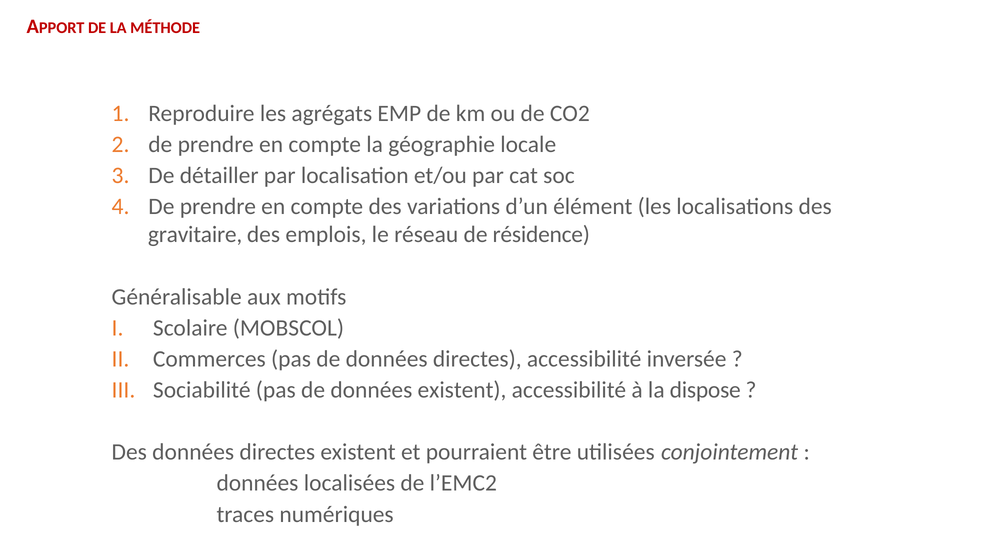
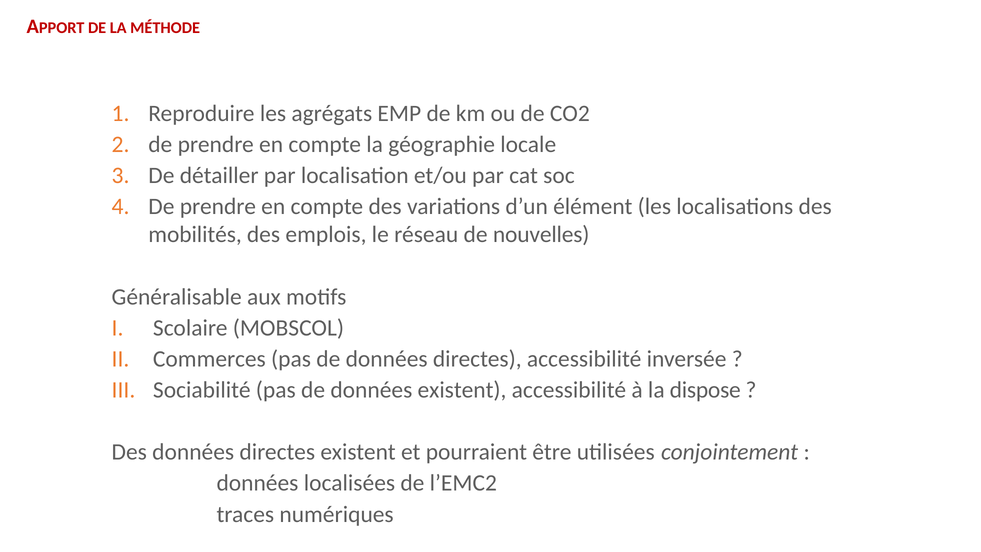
gravitaire: gravitaire -> mobilités (195, 235)
résidence: résidence -> nouvelles (541, 235)
